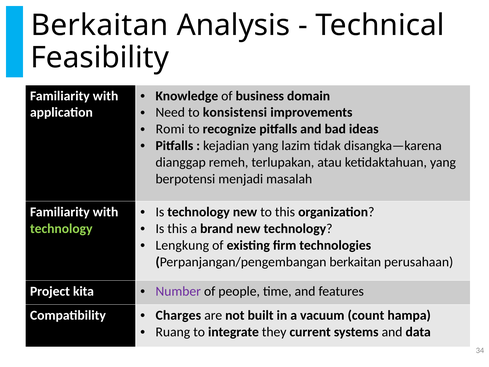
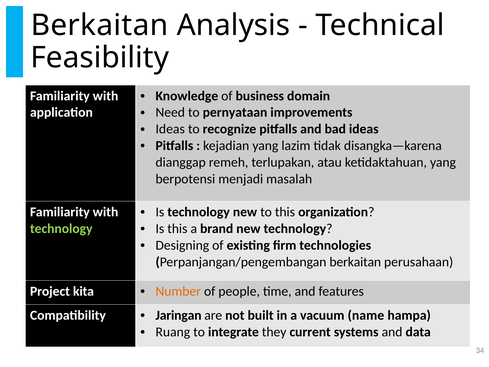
konsistensi: konsistensi -> pernyataan (235, 112)
Romi: Romi -> Ideas (170, 129)
Lengkung: Lengkung -> Designing (182, 245)
Number colour: purple -> orange (178, 291)
Charges: Charges -> Jaringan (178, 315)
count: count -> name (366, 315)
